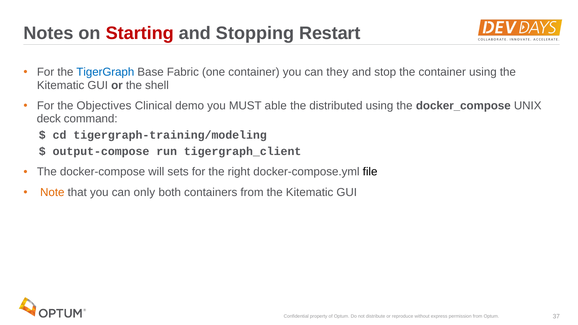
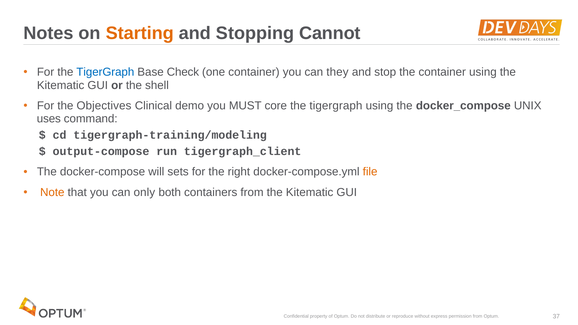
Starting colour: red -> orange (140, 33)
Restart: Restart -> Cannot (330, 33)
Fabric: Fabric -> Check (183, 72)
able: able -> core (276, 106)
distributed: distributed -> tigergraph (336, 106)
deck: deck -> uses (49, 119)
file colour: black -> orange (370, 172)
